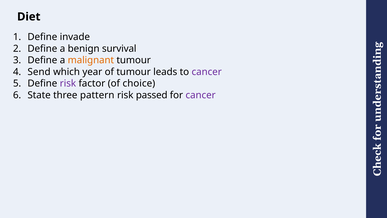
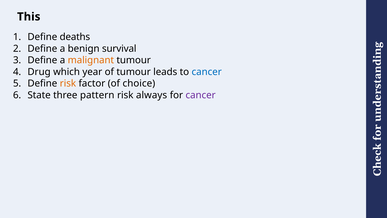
Diet: Diet -> This (29, 17)
invade: invade -> deaths (75, 37)
Send: Send -> Drug (39, 72)
cancer colour: purple -> blue (207, 72)
risk colour: purple -> orange (68, 83)
passed: passed -> always (152, 95)
